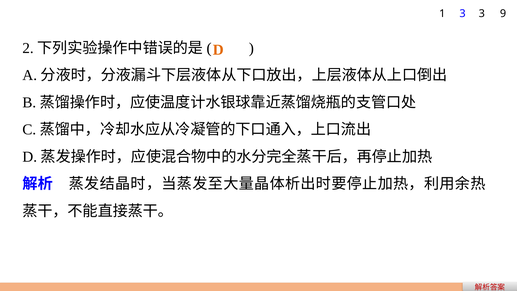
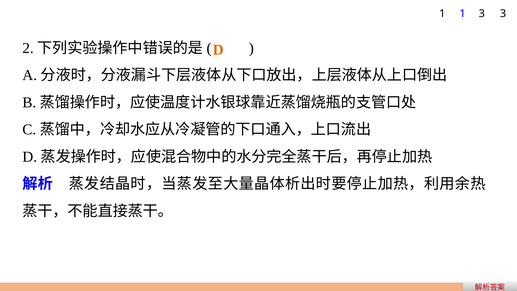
1 3: 3 -> 1 (463, 14)
3 9: 9 -> 3 (503, 14)
